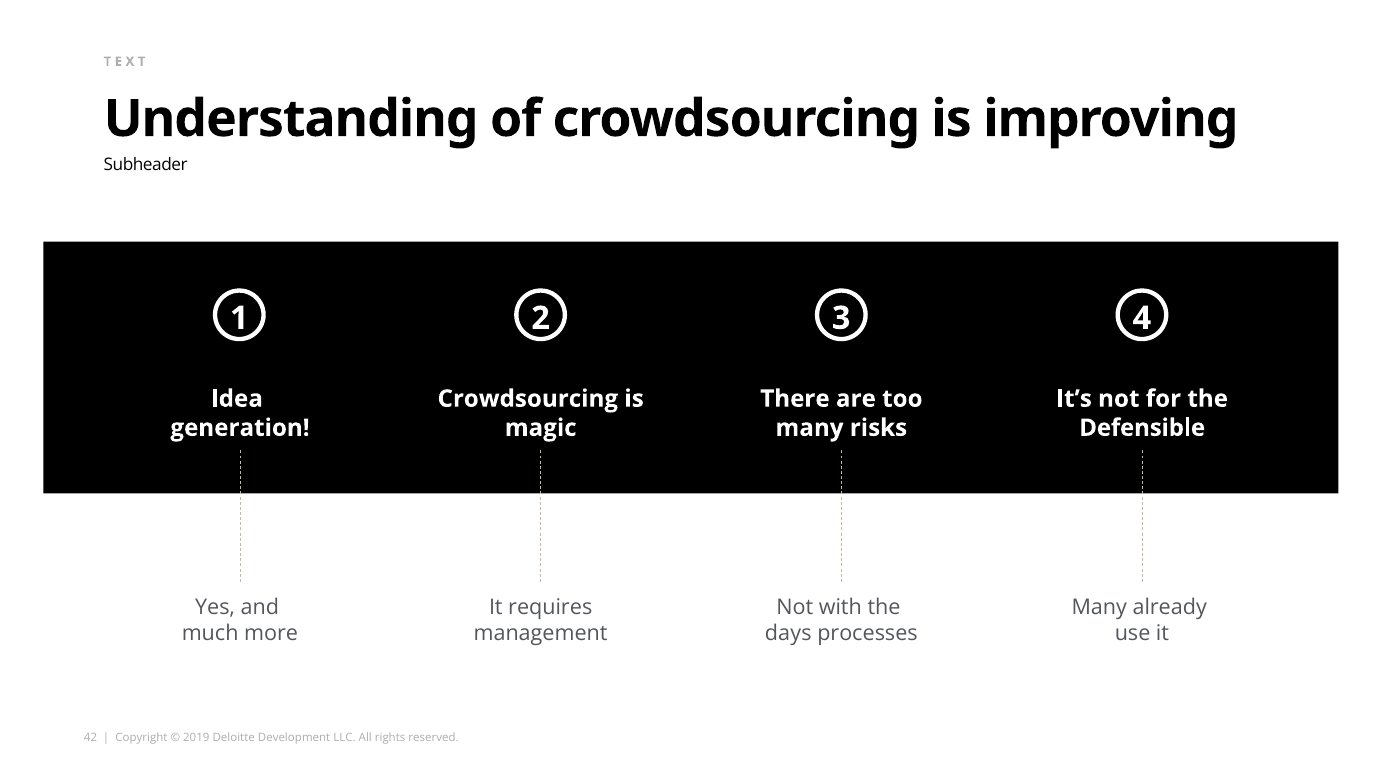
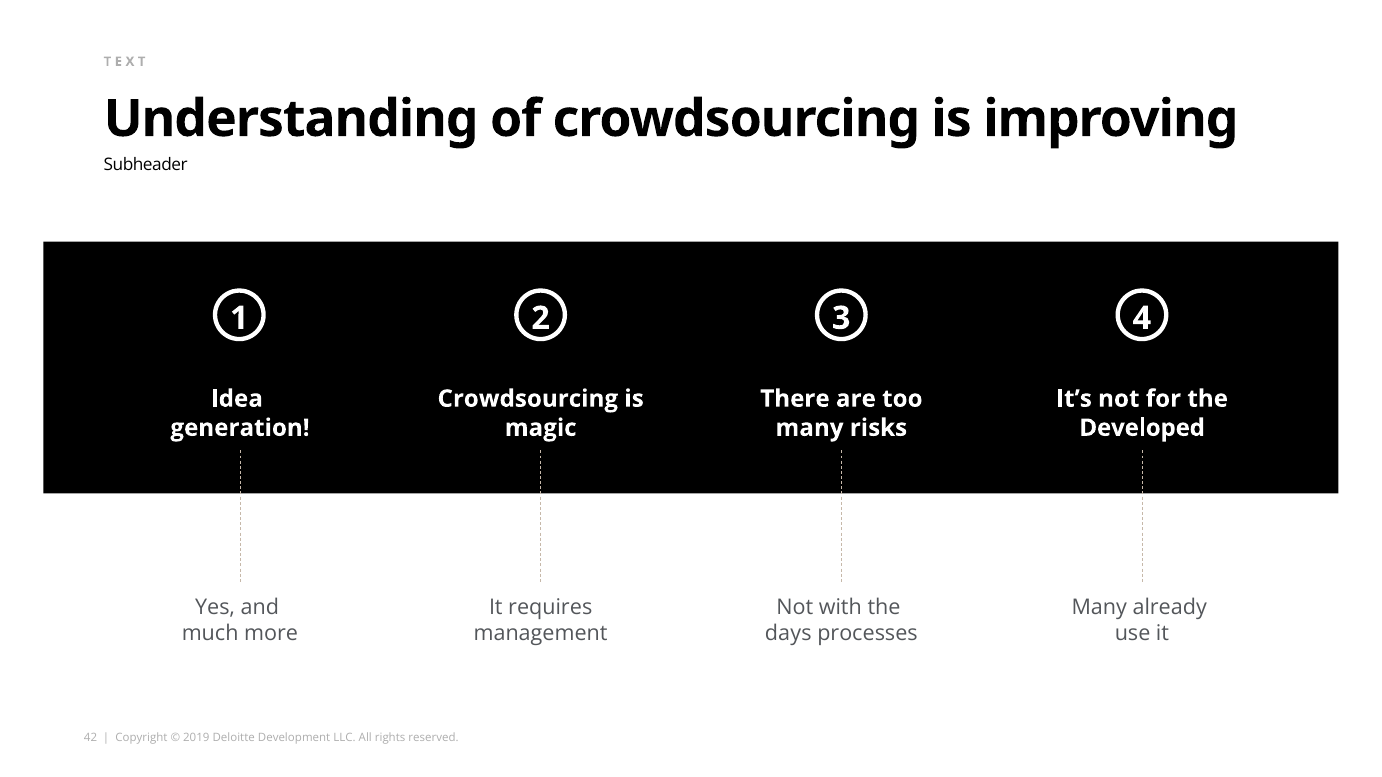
Defensible: Defensible -> Developed (1142, 428)
